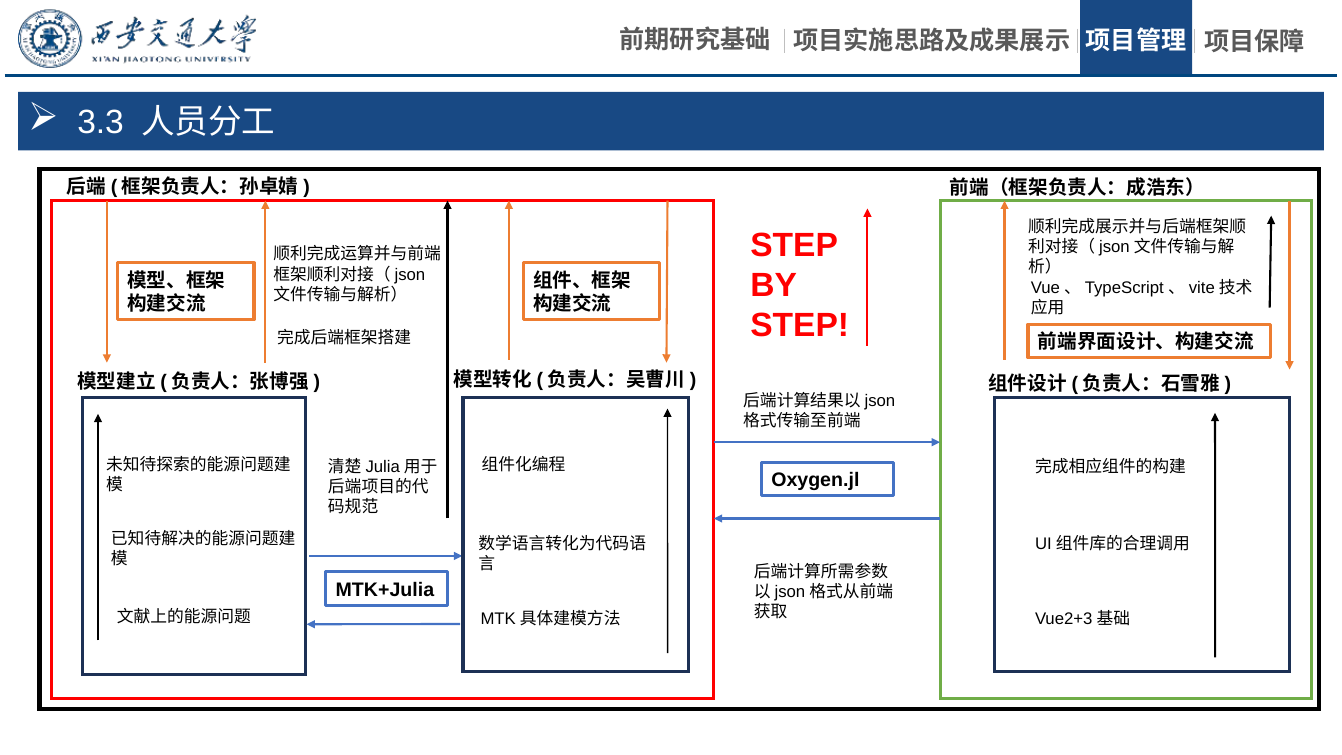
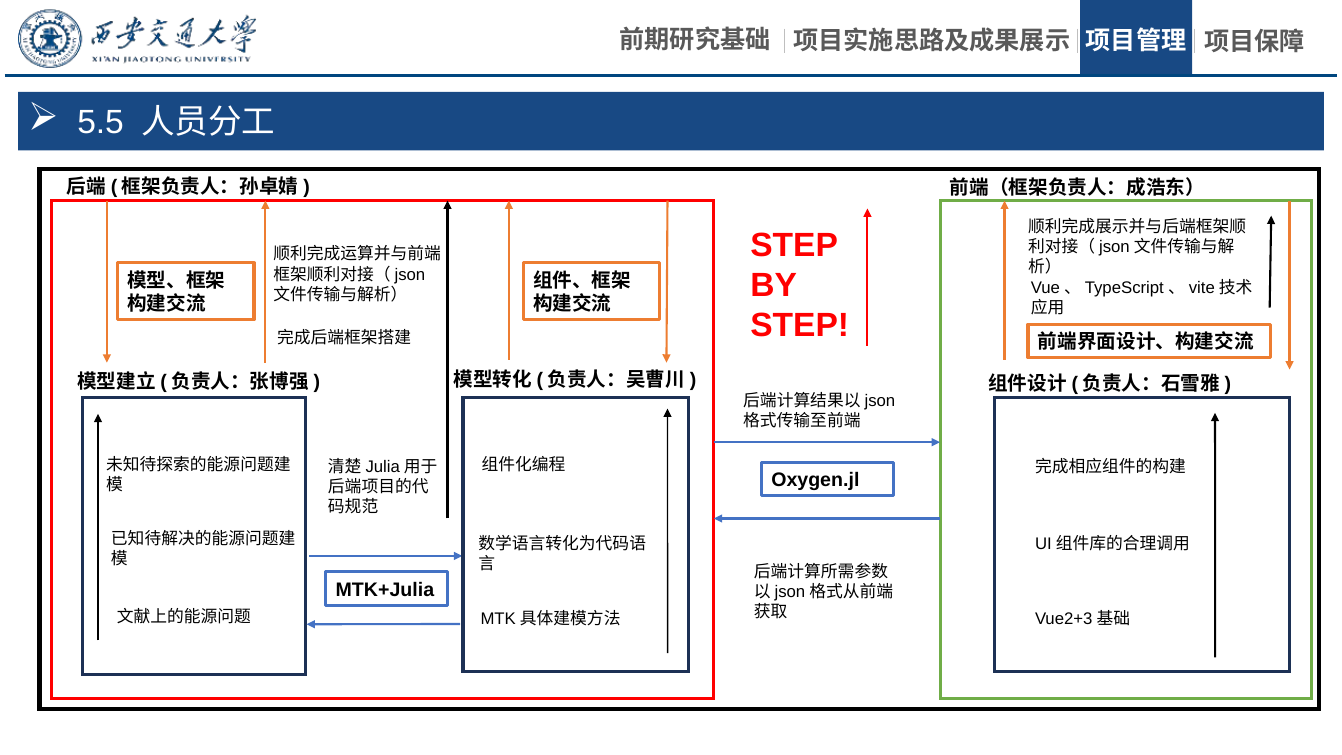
3.3: 3.3 -> 5.5 (101, 123)
